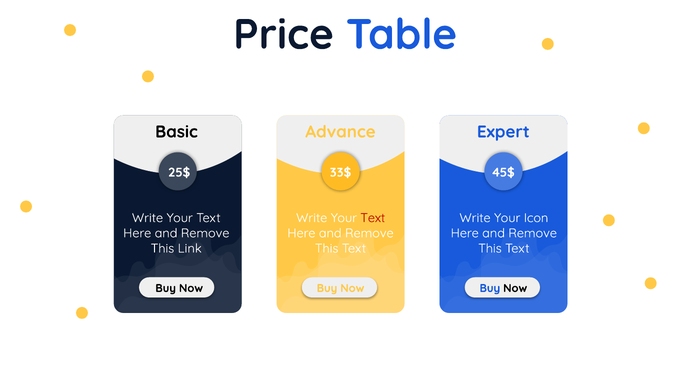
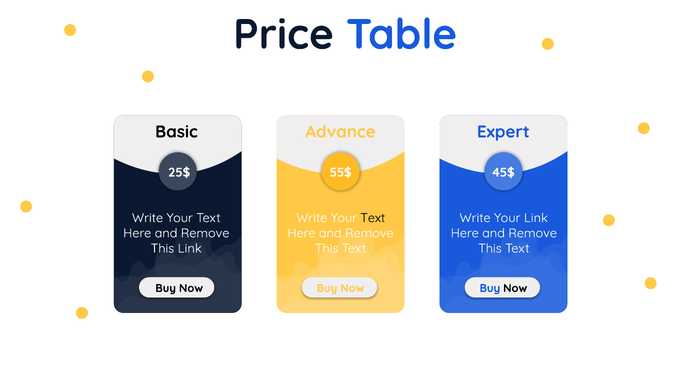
33$: 33$ -> 55$ (341, 172)
Text colour: red -> black (373, 218)
Your Icon: Icon -> Link (536, 218)
